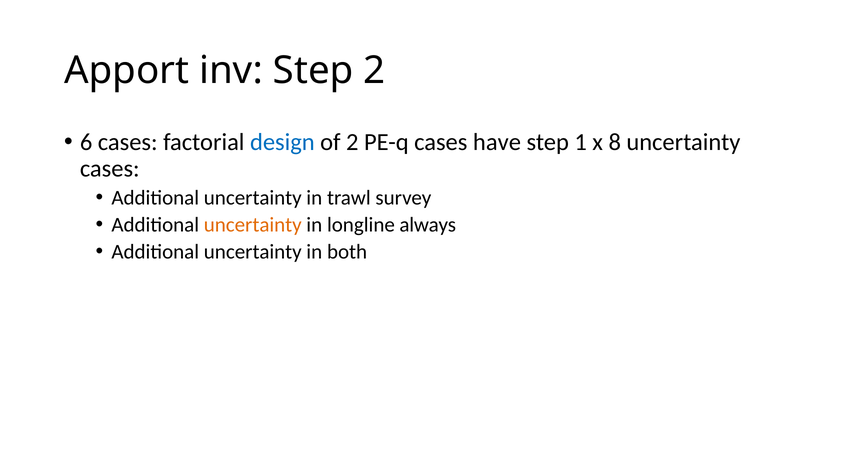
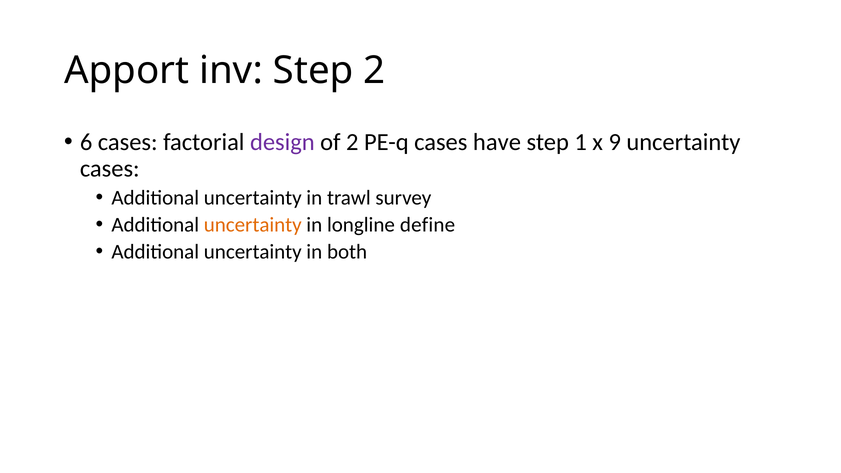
design colour: blue -> purple (282, 142)
8: 8 -> 9 (615, 142)
always: always -> define (428, 225)
